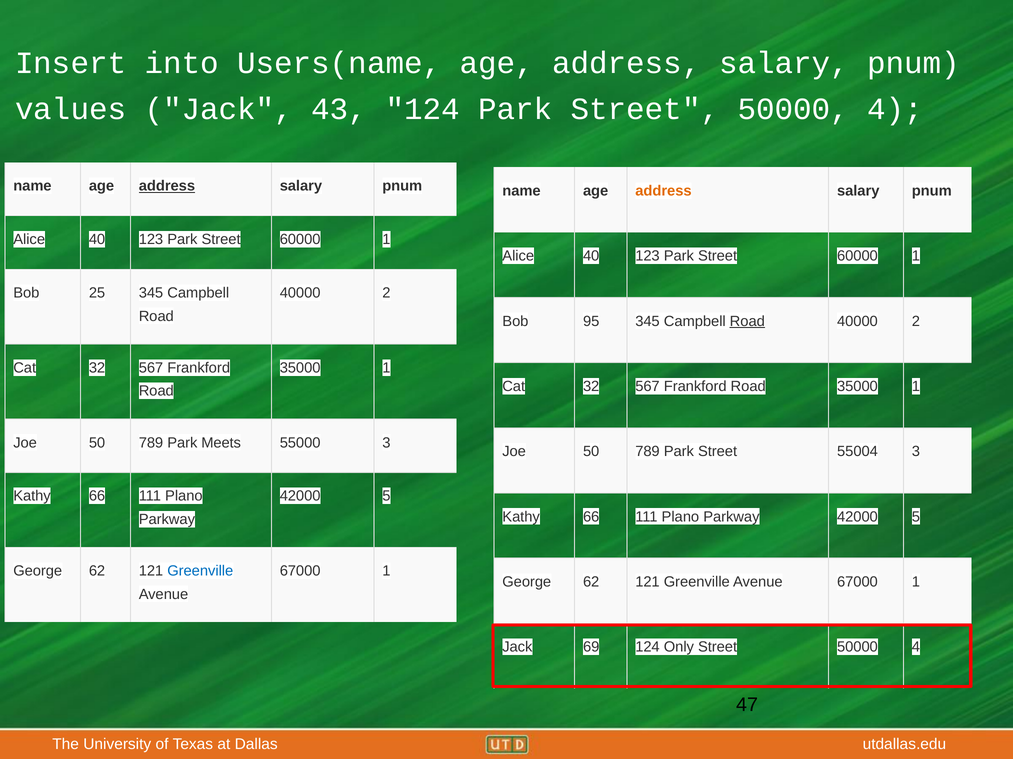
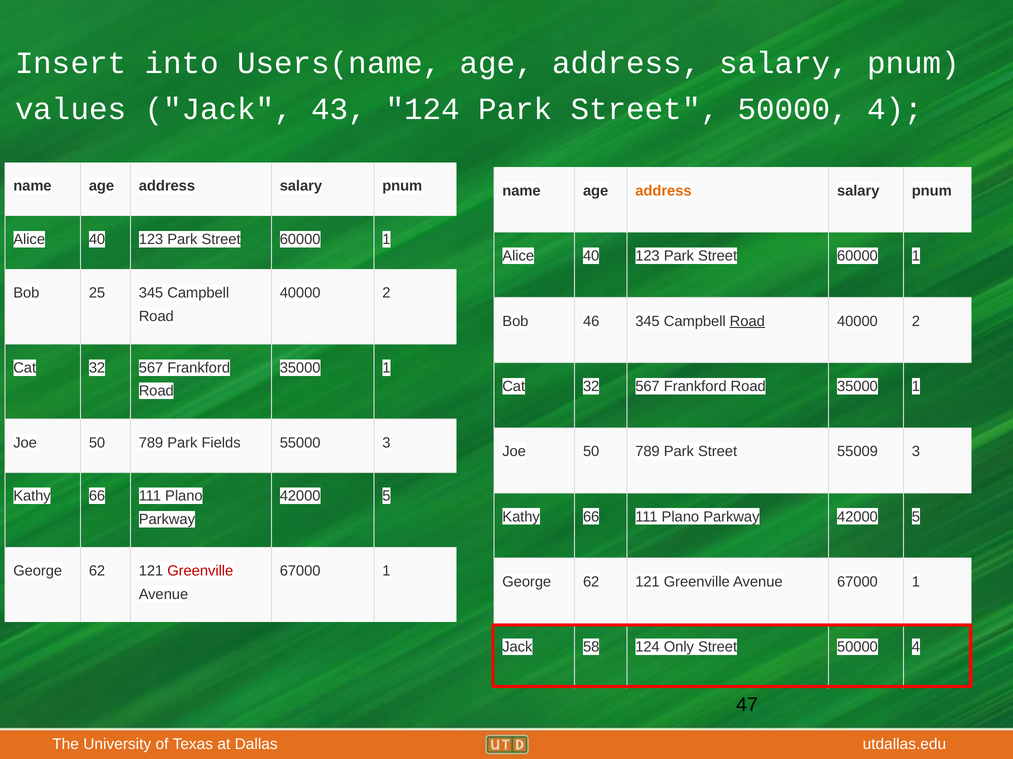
address underline: present -> none (167, 186)
95: 95 -> 46 (591, 321)
Meets: Meets -> Fields (221, 443)
55004: 55004 -> 55009 (857, 452)
Greenville colour: blue -> red (200, 572)
69: 69 -> 58 (591, 648)
